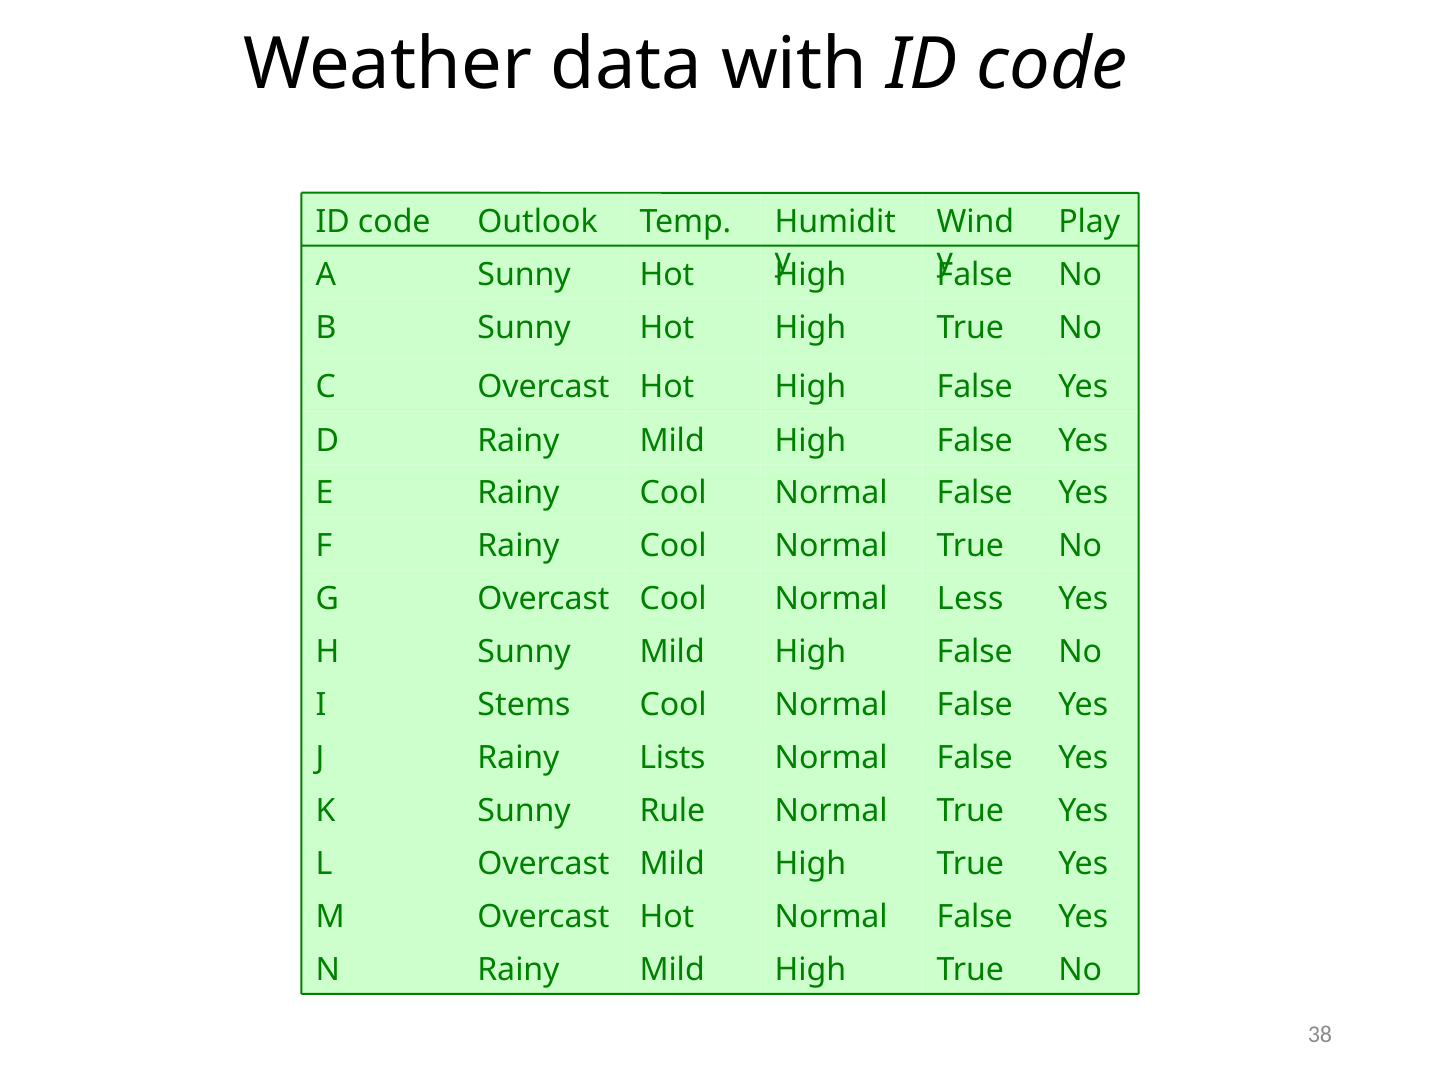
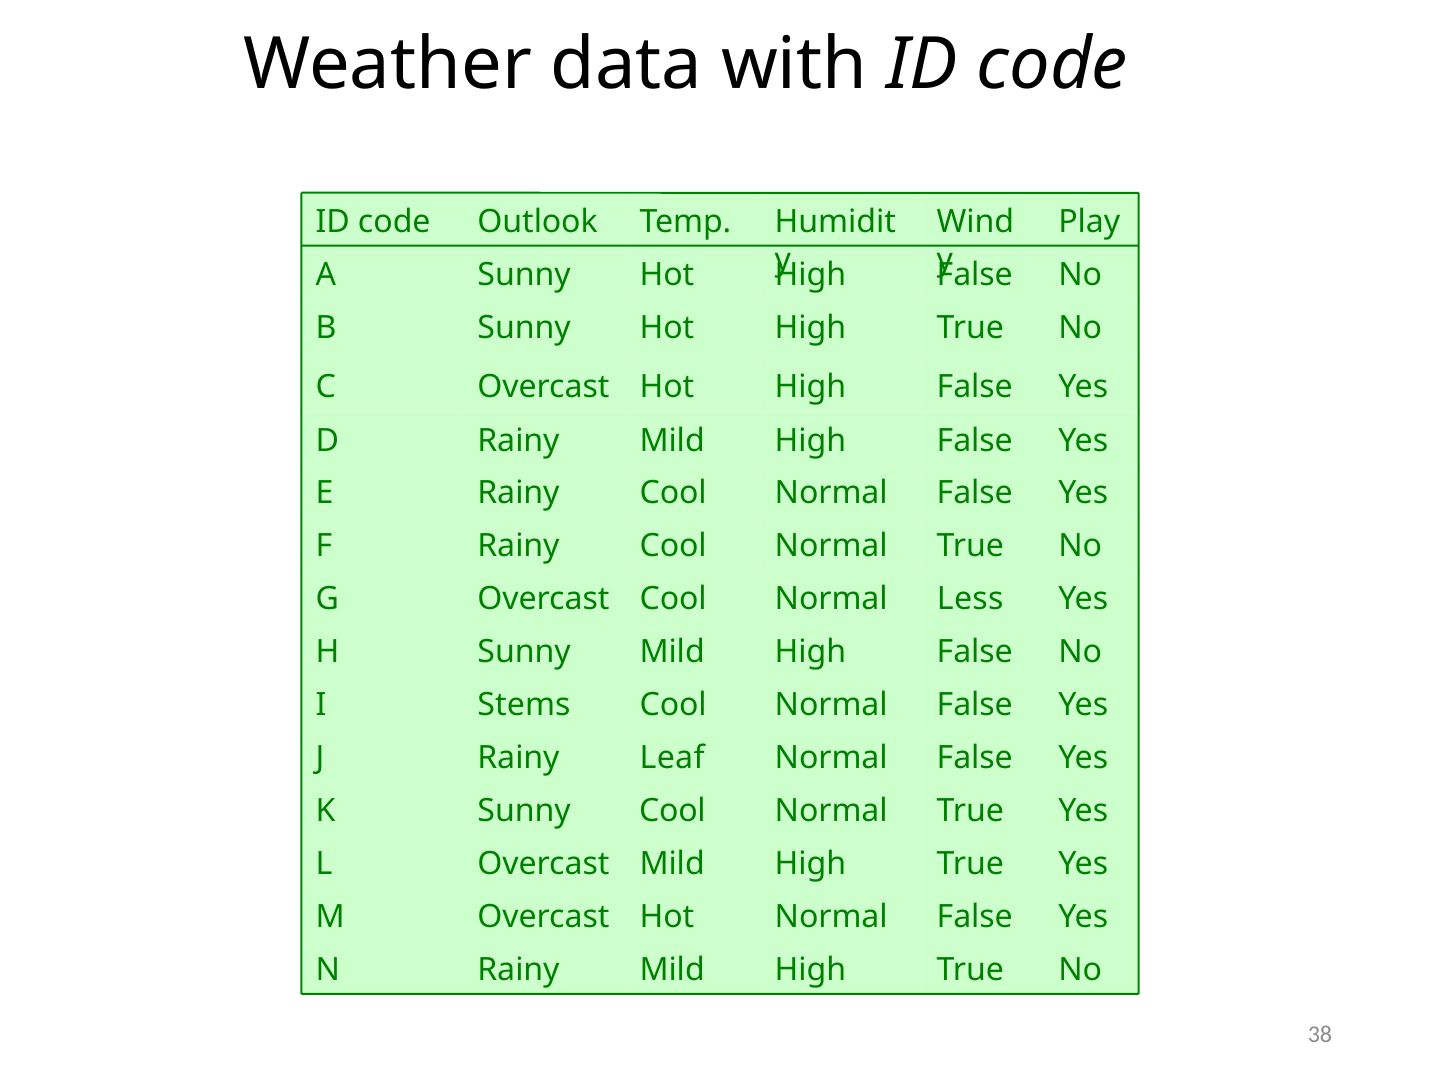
Lists: Lists -> Leaf (672, 758)
Rule: Rule -> Cool (672, 811)
